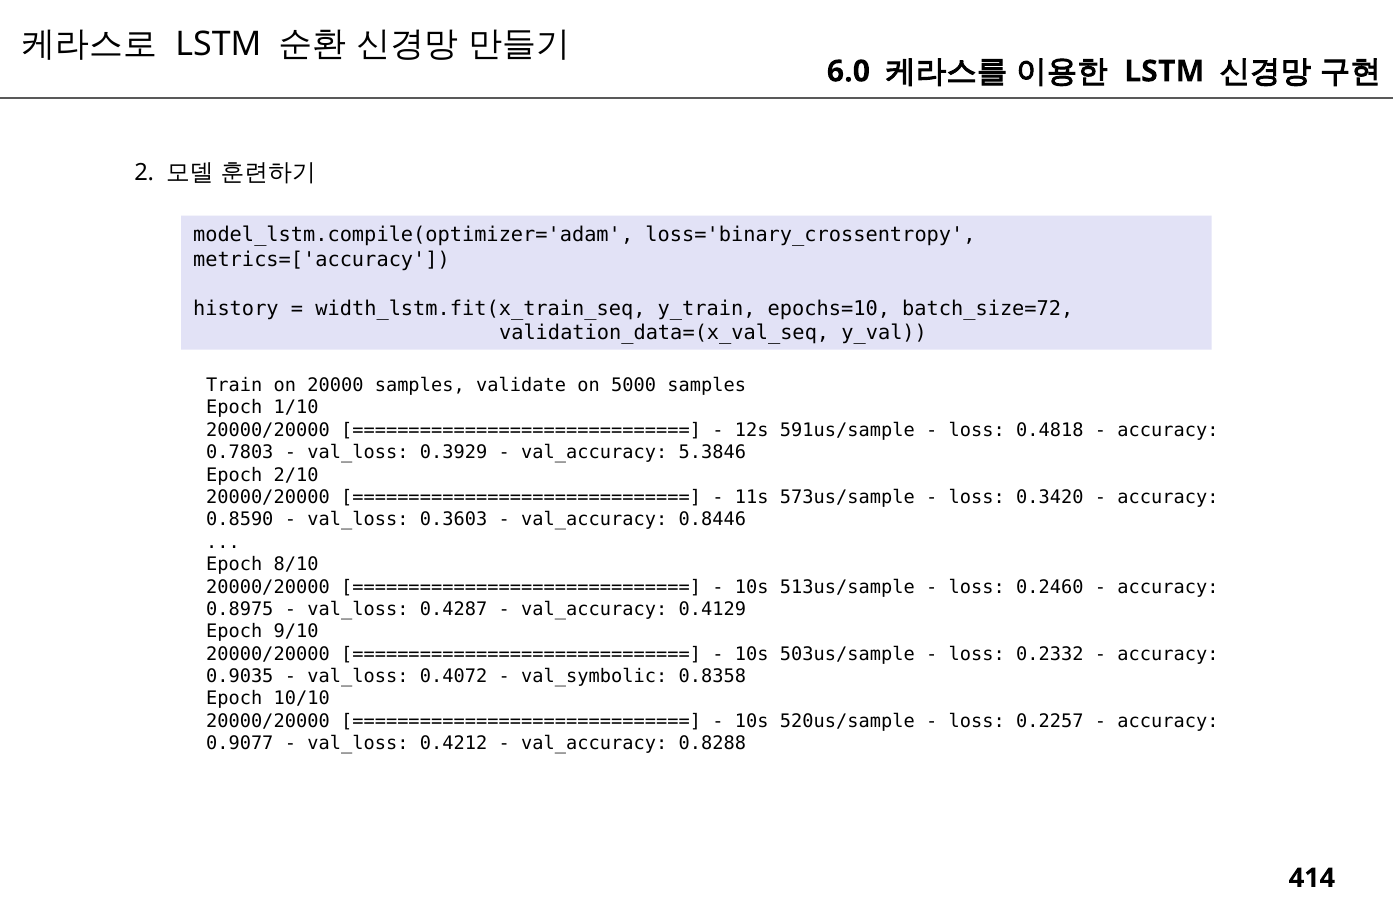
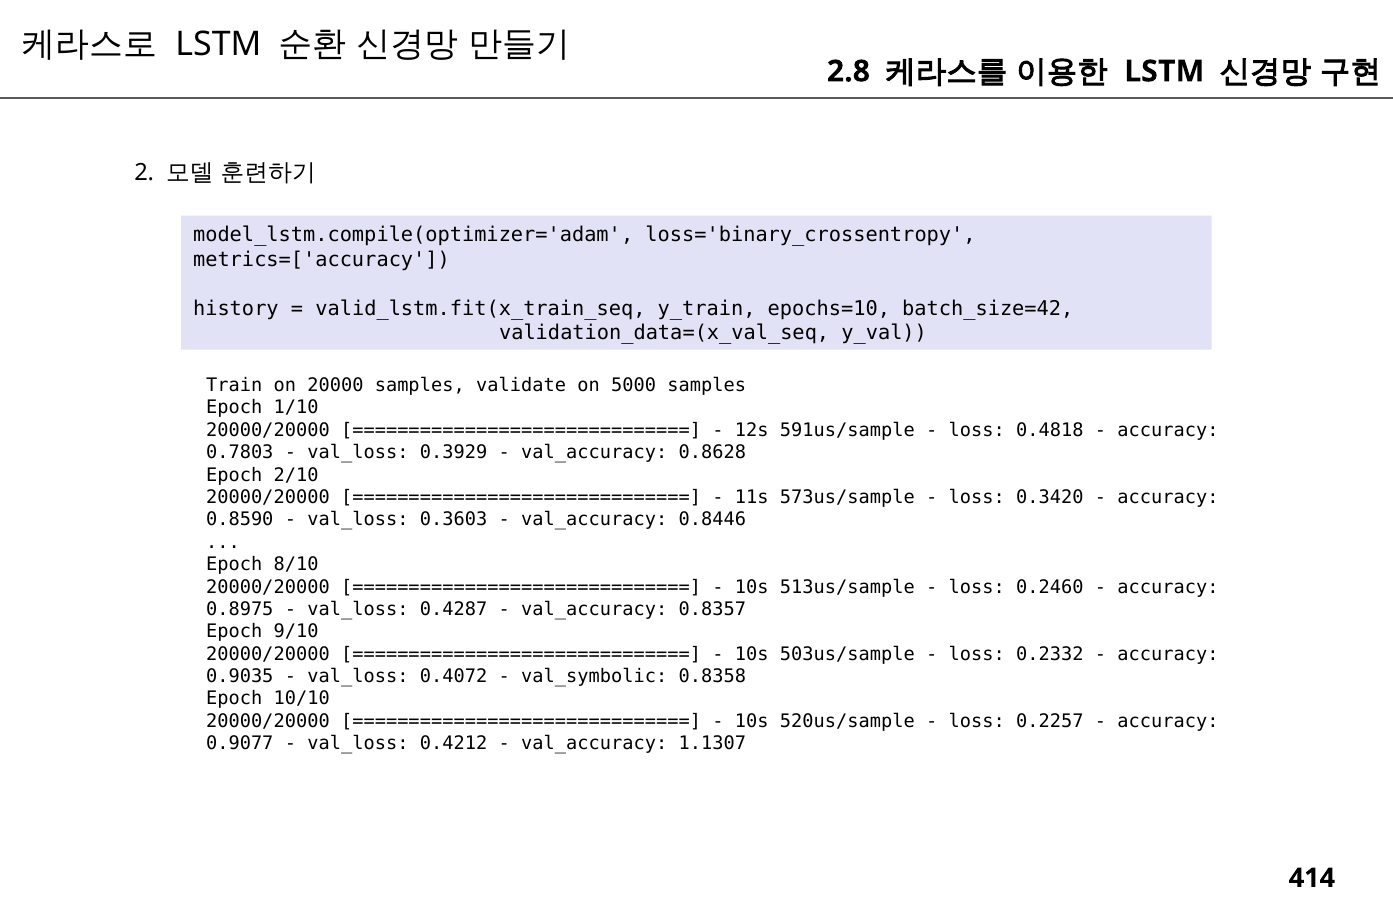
6.0: 6.0 -> 2.8 (848, 71)
width_lstm.fit(x_train_seq: width_lstm.fit(x_train_seq -> valid_lstm.fit(x_train_seq (480, 308)
batch_size=72: batch_size=72 -> batch_size=42 (988, 308)
5.3846: 5.3846 -> 0.8628 (712, 453)
0.4129: 0.4129 -> 0.8357 (712, 609)
0.8288: 0.8288 -> 1.1307 (712, 744)
